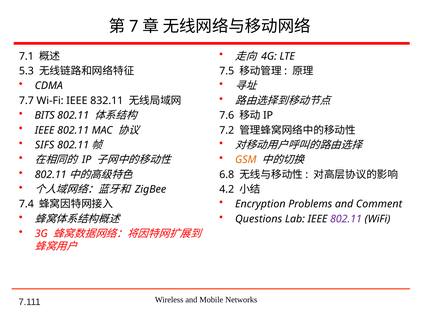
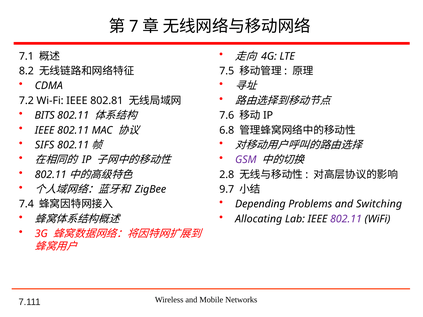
5.3: 5.3 -> 8.2 (26, 71)
7.7: 7.7 -> 7.2 (26, 101)
832.11: 832.11 -> 802.81 (107, 101)
7.2: 7.2 -> 6.8 (227, 130)
GSM colour: orange -> purple (246, 160)
6.8: 6.8 -> 2.8 (227, 175)
4.2: 4.2 -> 9.7 (227, 190)
Encryption: Encryption -> Depending (260, 204)
Comment: Comment -> Switching (379, 204)
Questions: Questions -> Allocating (259, 219)
